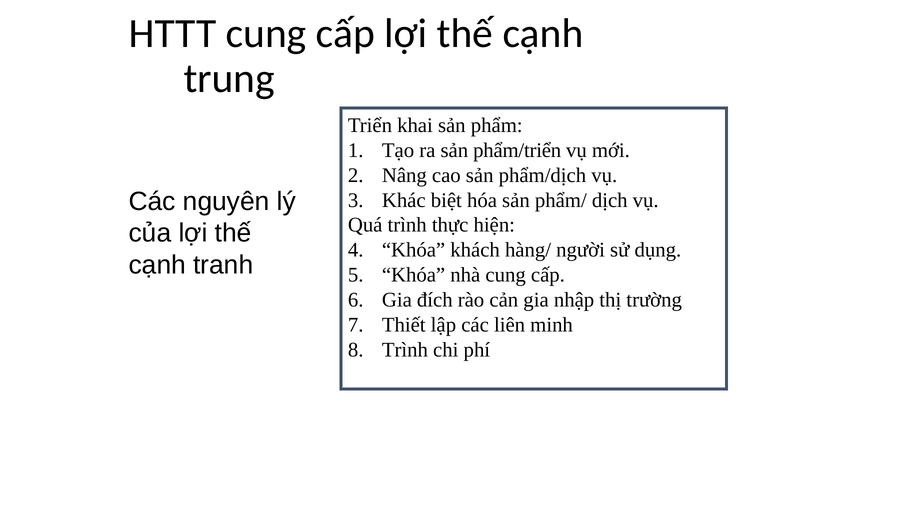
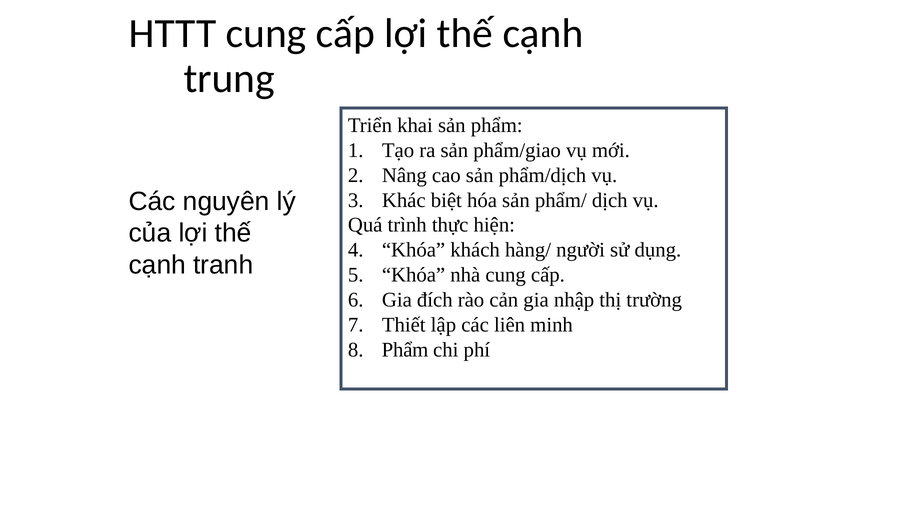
phẩm/triển: phẩm/triển -> phẩm/giao (517, 150)
Trình: Trình -> Phẩm (405, 350)
